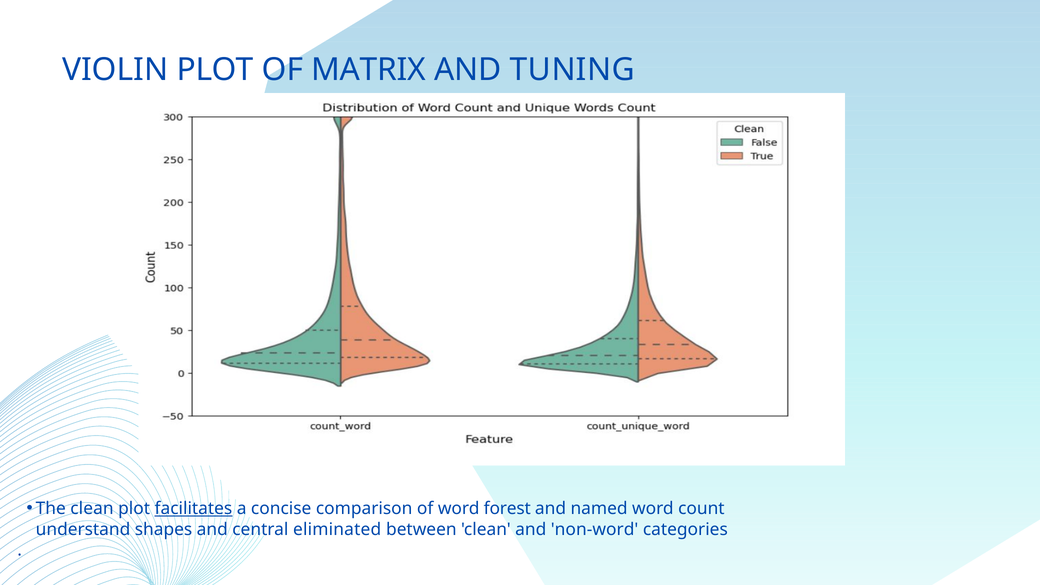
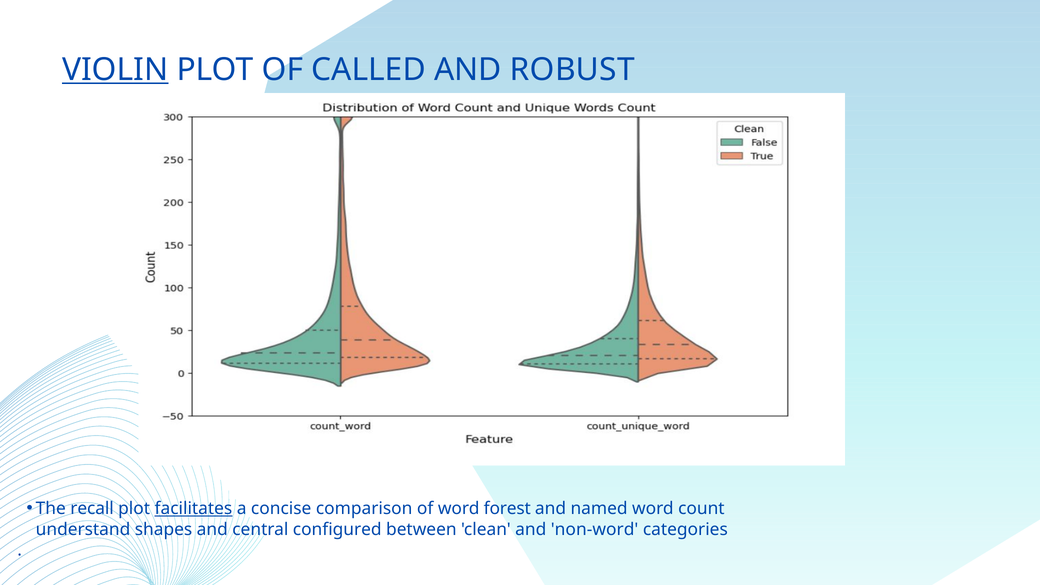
VIOLIN underline: none -> present (115, 70)
MATRIX: MATRIX -> CALLED (368, 70)
TUNING: TUNING -> ROBUST (572, 70)
The clean: clean -> recall (92, 509)
eliminated: eliminated -> configured (337, 529)
